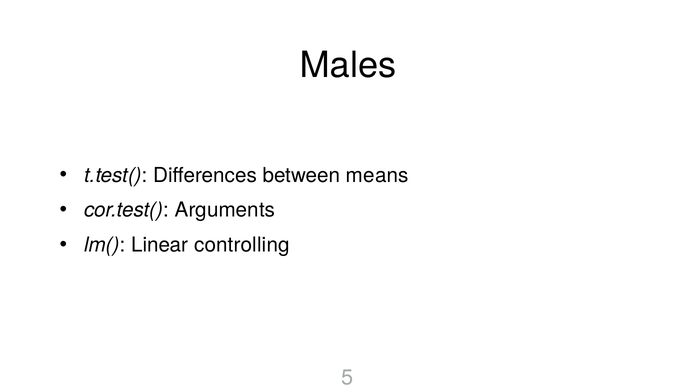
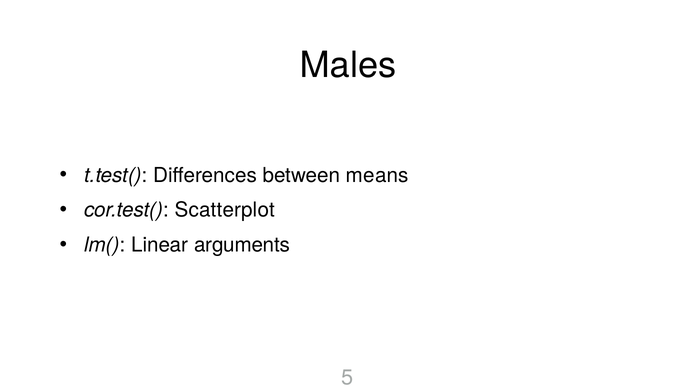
Arguments: Arguments -> Scatterplot (225, 210)
controlling: controlling -> arguments (242, 245)
